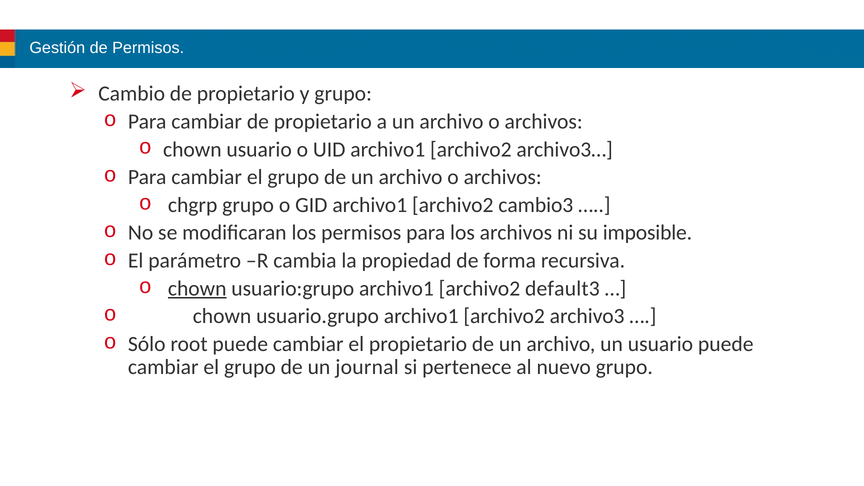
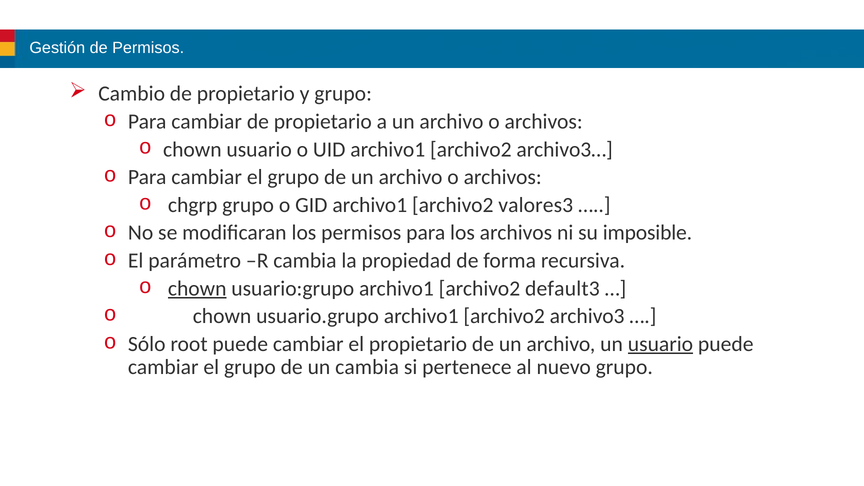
cambio3: cambio3 -> valores3 (536, 205)
usuario underline: none -> present (660, 344)
un journal: journal -> cambia (367, 367)
